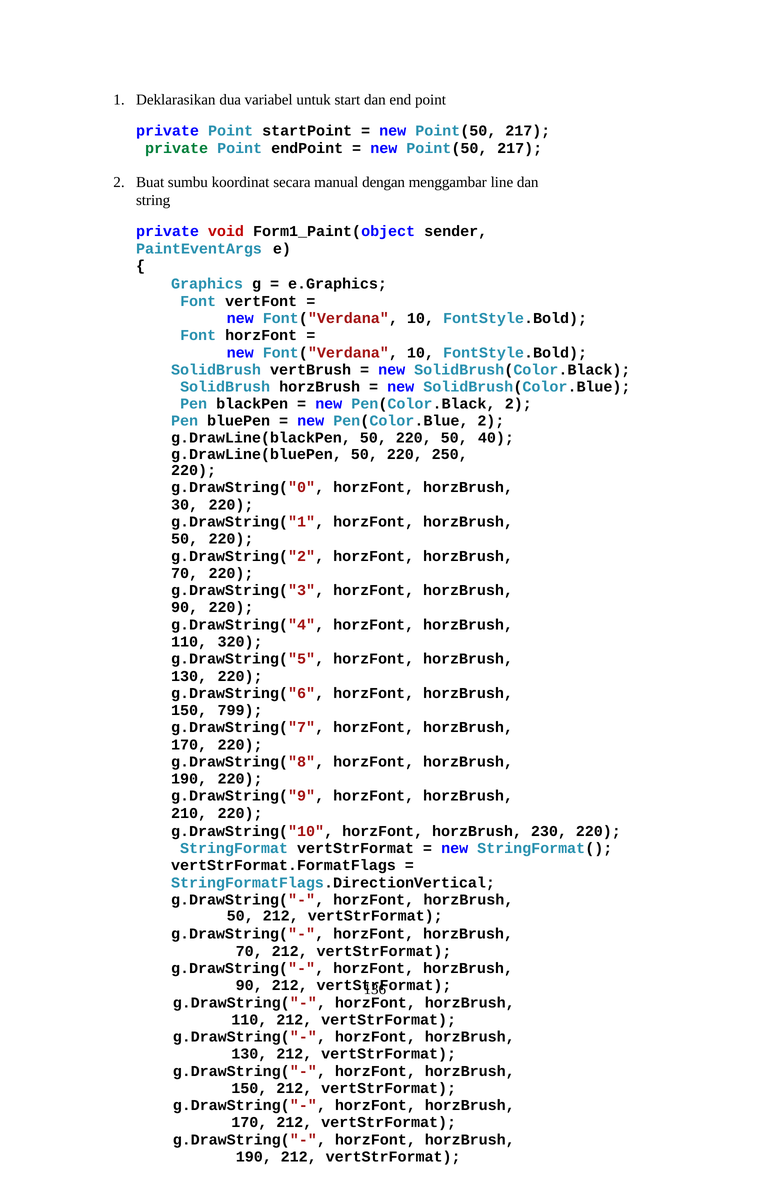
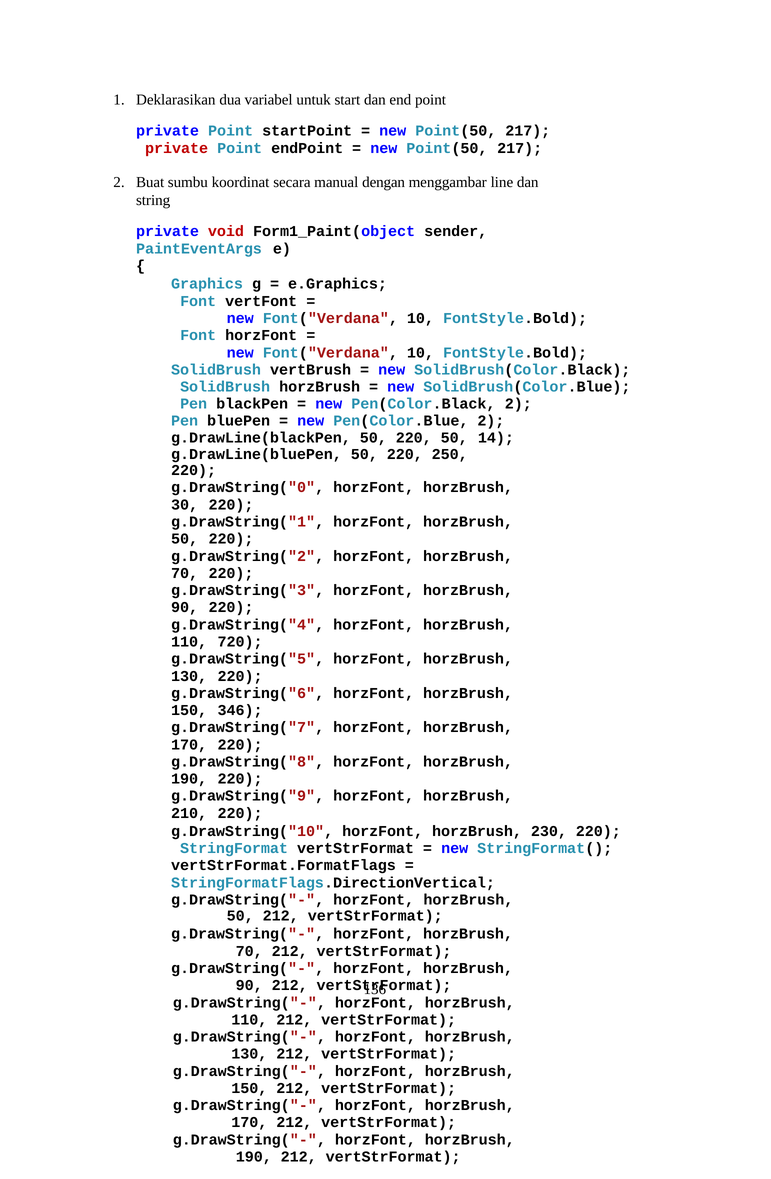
private colour: green -> red (177, 148)
40: 40 -> 14 (496, 438)
320: 320 -> 720 (240, 642)
799: 799 -> 346 (240, 710)
